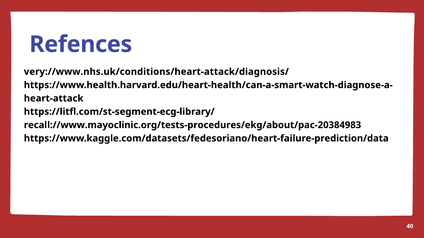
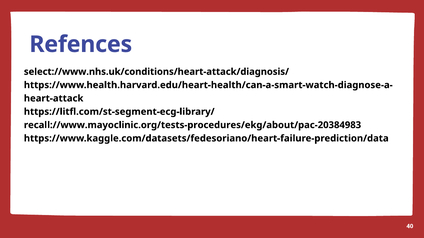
very://www.nhs.uk/conditions/heart-attack/diagnosis/: very://www.nhs.uk/conditions/heart-attack/diagnosis/ -> select://www.nhs.uk/conditions/heart-attack/diagnosis/ (156, 72)
